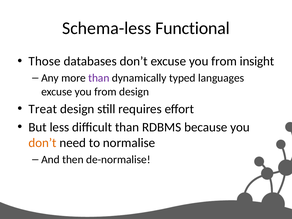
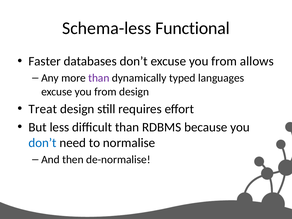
Those: Those -> Faster (45, 61)
insight: insight -> allows (257, 61)
don’t colour: orange -> blue (42, 143)
